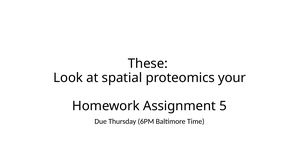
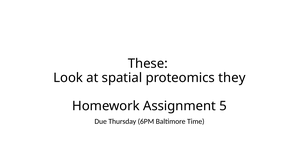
your: your -> they (232, 78)
